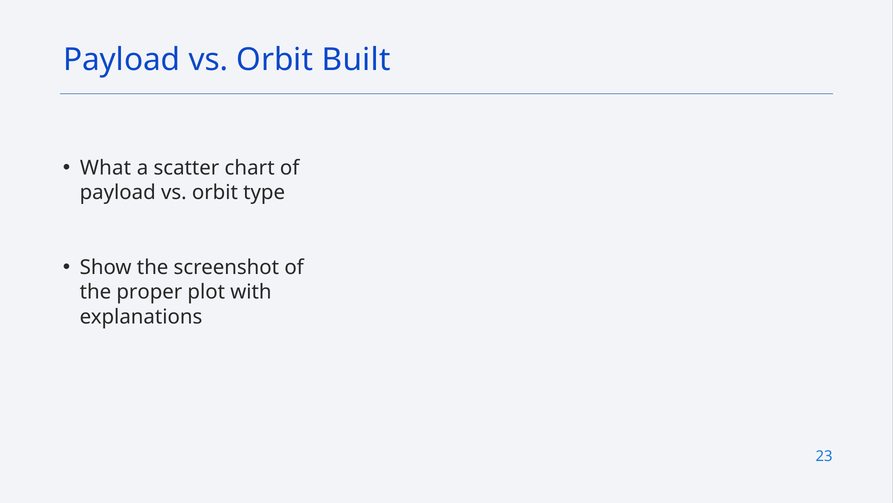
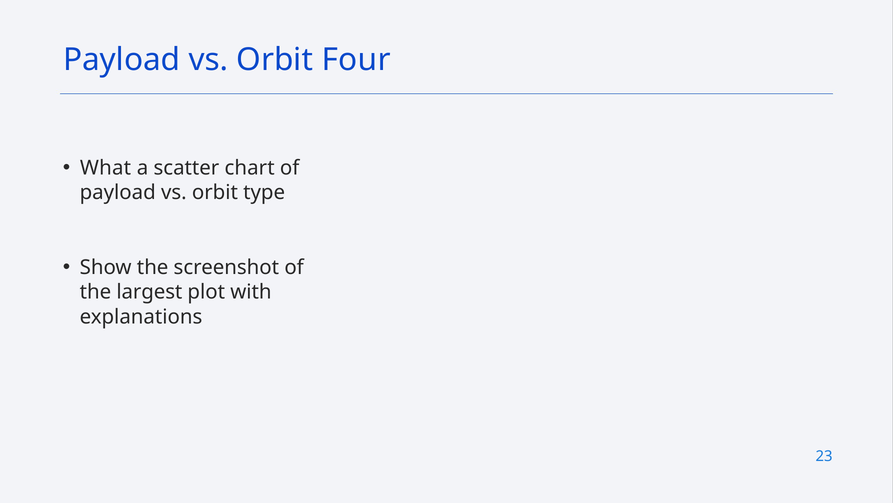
Built: Built -> Four (356, 60)
proper: proper -> largest (149, 292)
